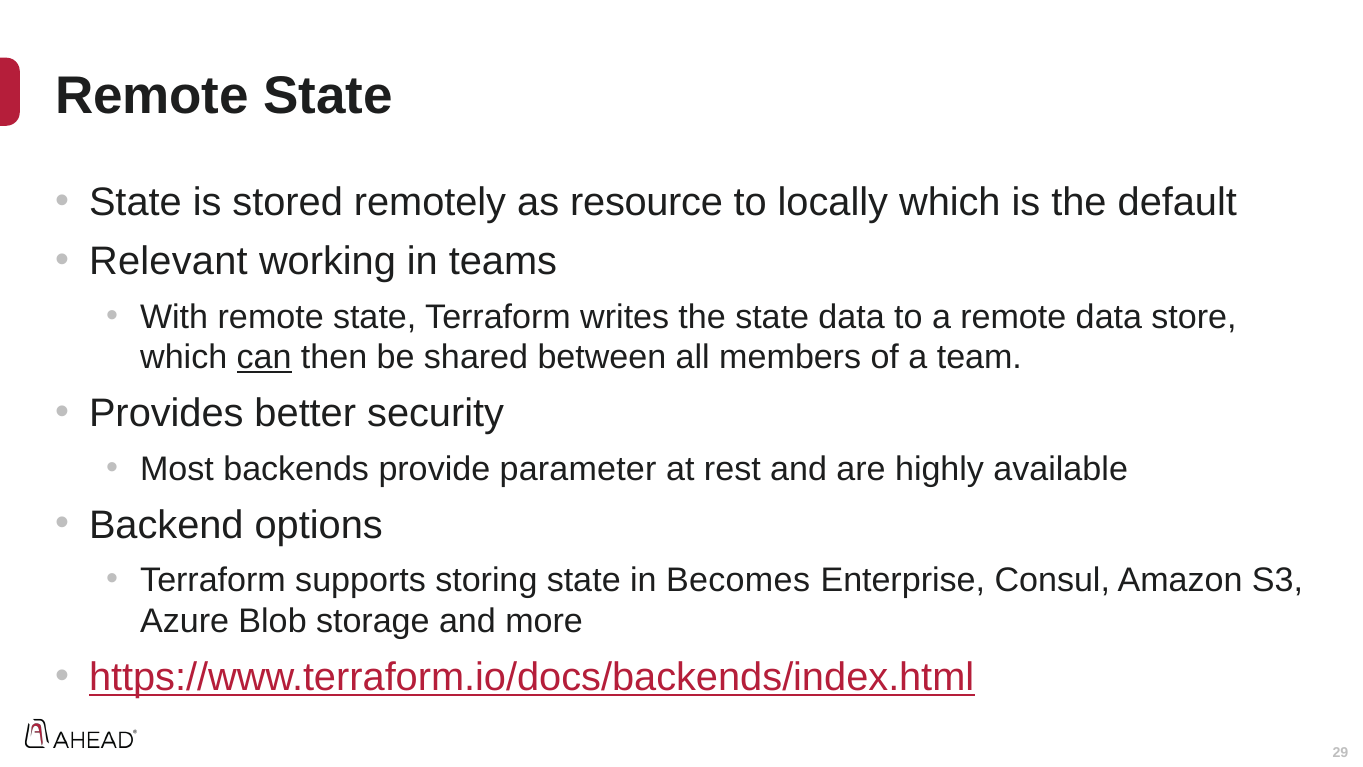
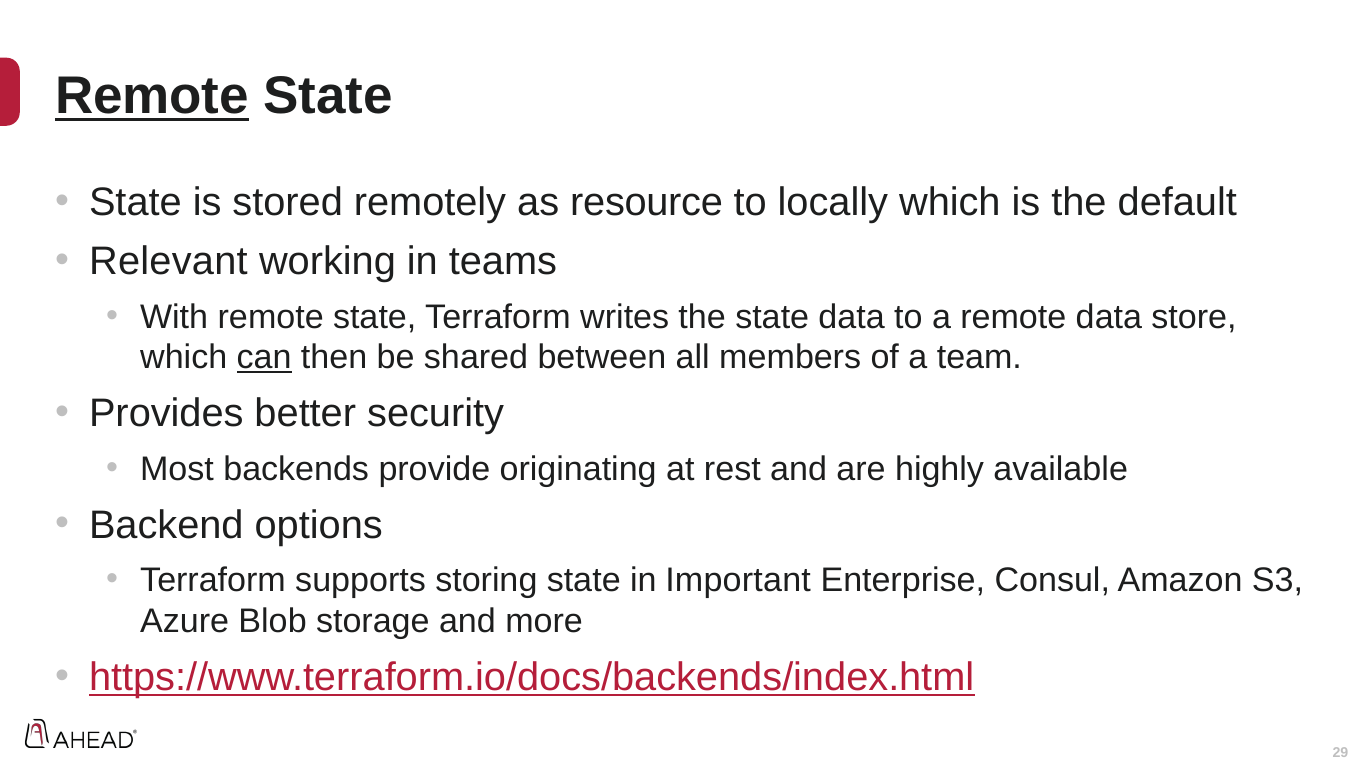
Remote underline: none -> present (152, 96)
parameter: parameter -> originating (578, 469)
Becomes: Becomes -> Important (738, 581)
